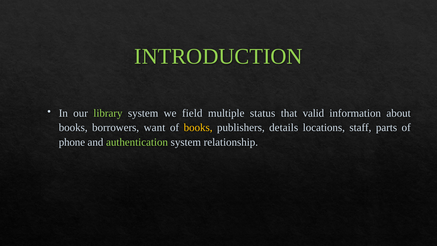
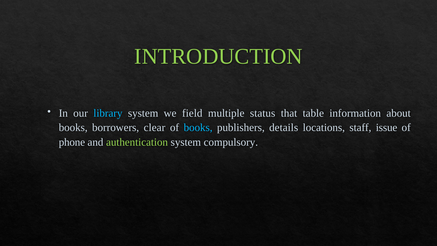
library colour: light green -> light blue (108, 113)
valid: valid -> table (313, 113)
want: want -> clear (155, 128)
books colour: yellow -> light blue (198, 128)
parts: parts -> issue (387, 128)
relationship: relationship -> compulsory (231, 142)
